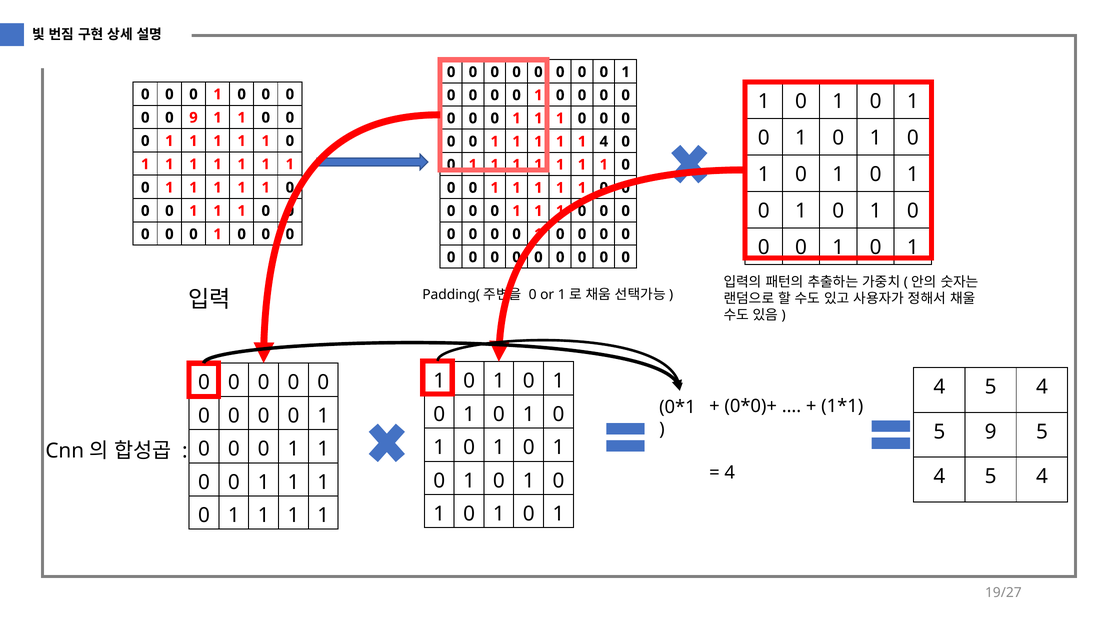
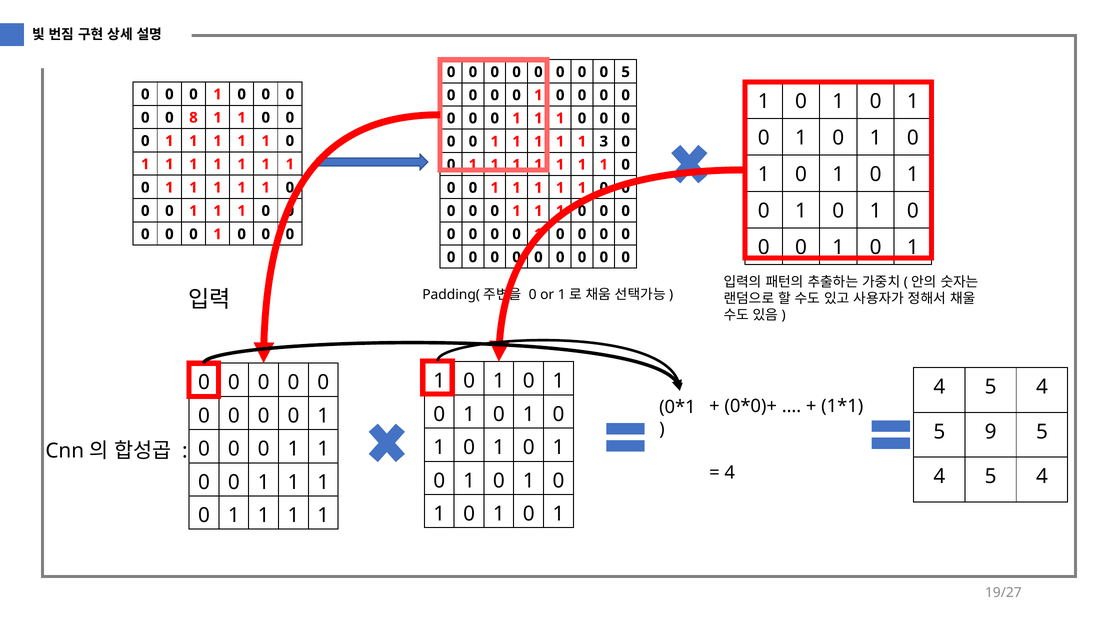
1: 1 -> 5 (626, 72)
0 9: 9 -> 8 (193, 118)
1 4: 4 -> 3 (604, 142)
